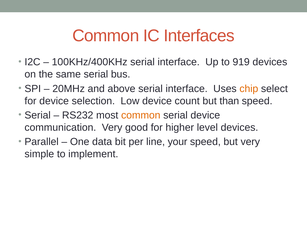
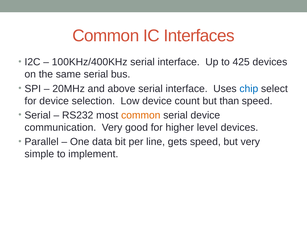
919: 919 -> 425 (241, 62)
chip colour: orange -> blue (249, 89)
your: your -> gets (177, 142)
